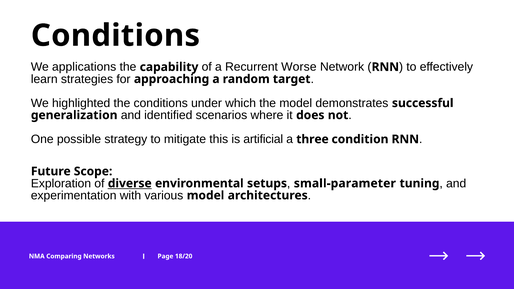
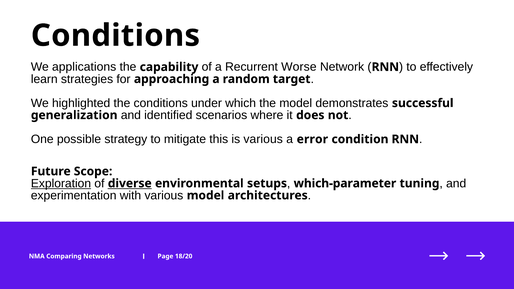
is artificial: artificial -> various (263, 139)
three: three -> error (312, 139)
Exploration underline: none -> present (61, 183)
small-parameter: small-parameter -> which-parameter (345, 183)
